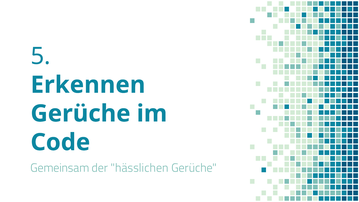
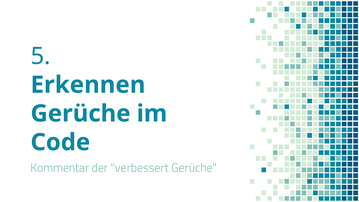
Gemeinsam: Gemeinsam -> Kommentar (60, 168)
hässlichen: hässlichen -> verbessert (140, 168)
